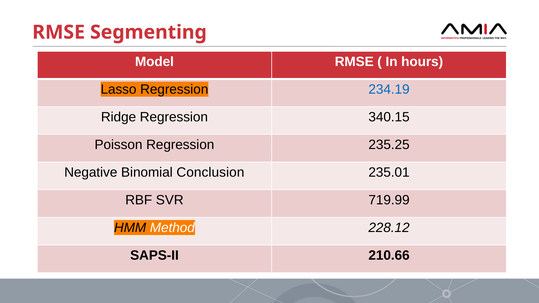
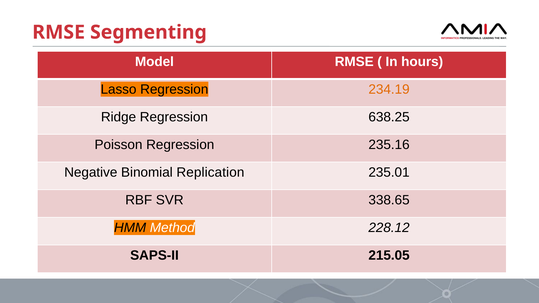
234.19 colour: blue -> orange (389, 89)
340.15: 340.15 -> 638.25 (389, 117)
235.25: 235.25 -> 235.16 (389, 145)
Conclusion: Conclusion -> Replication (210, 172)
719.99: 719.99 -> 338.65 (389, 200)
210.66: 210.66 -> 215.05 (389, 256)
